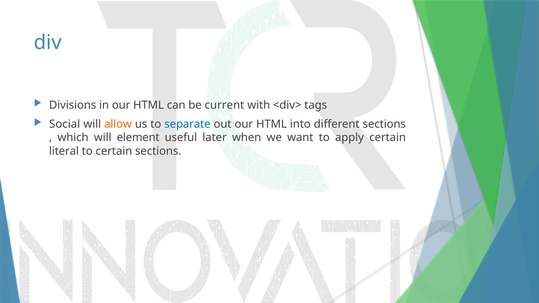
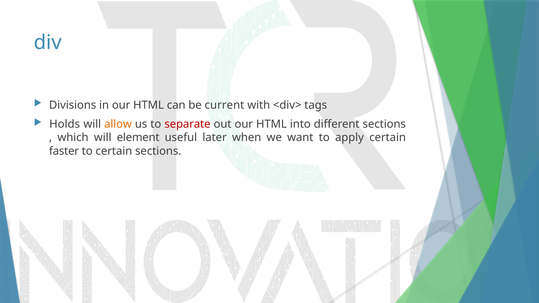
Social: Social -> Holds (65, 124)
separate colour: blue -> red (187, 124)
literal: literal -> faster (64, 151)
